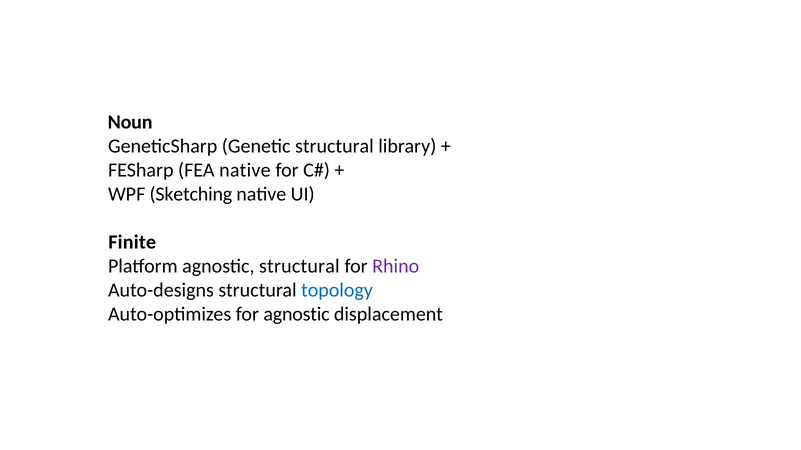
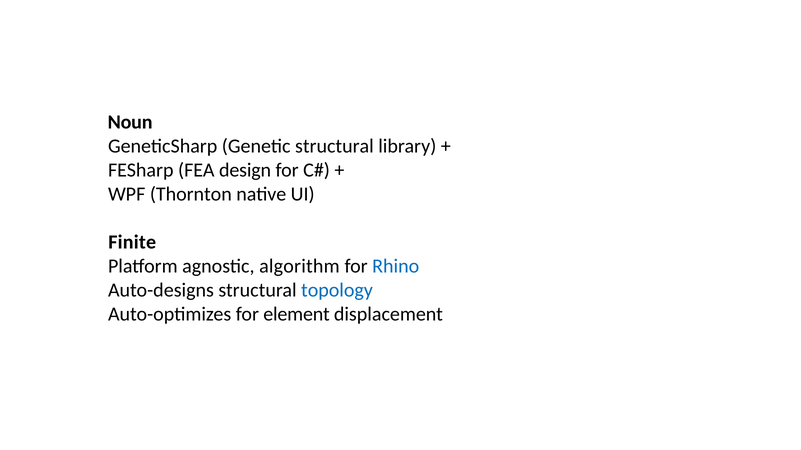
FEA native: native -> design (245, 171)
Sketching: Sketching -> Thornton (191, 195)
agnostic structural: structural -> algorithm (299, 267)
Rhino colour: purple -> blue (396, 267)
for agnostic: agnostic -> element (297, 315)
